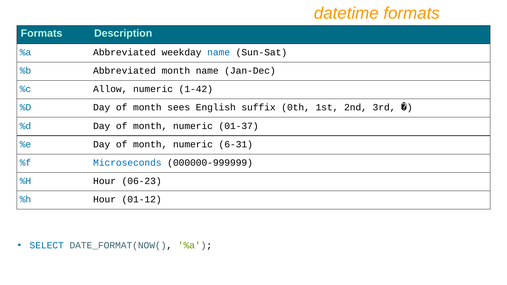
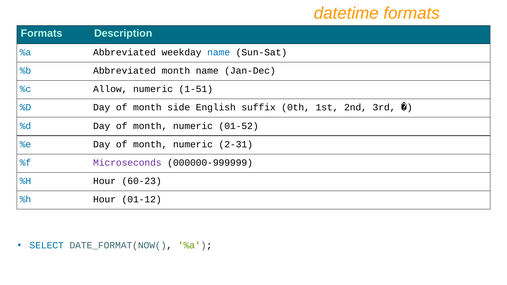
1-42: 1-42 -> 1-51 (196, 89)
sees: sees -> side (179, 108)
01-37: 01-37 -> 01-52 (239, 126)
6-31: 6-31 -> 2-31 (236, 144)
Microseconds colour: blue -> purple (127, 163)
06-23: 06-23 -> 60-23 (142, 181)
